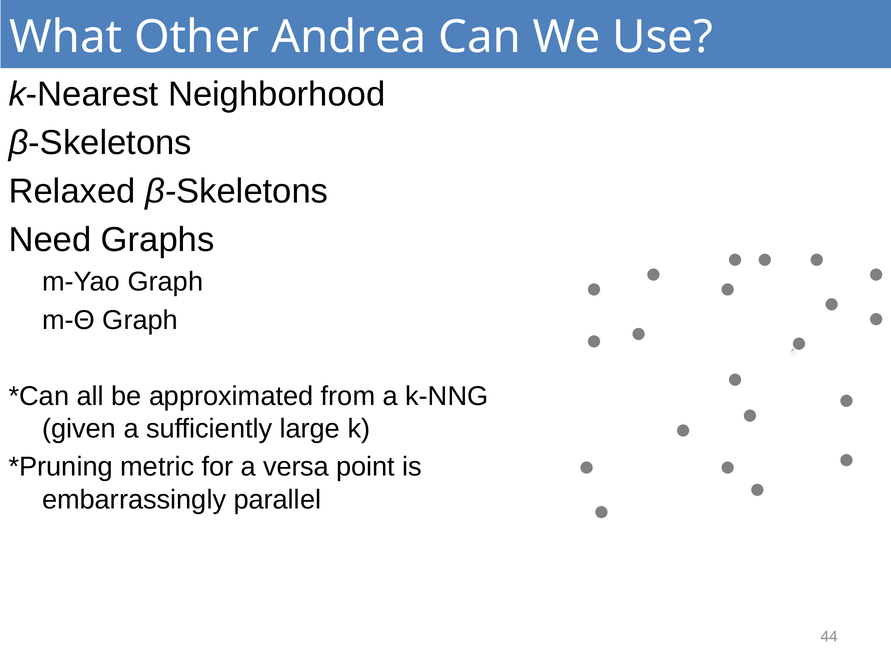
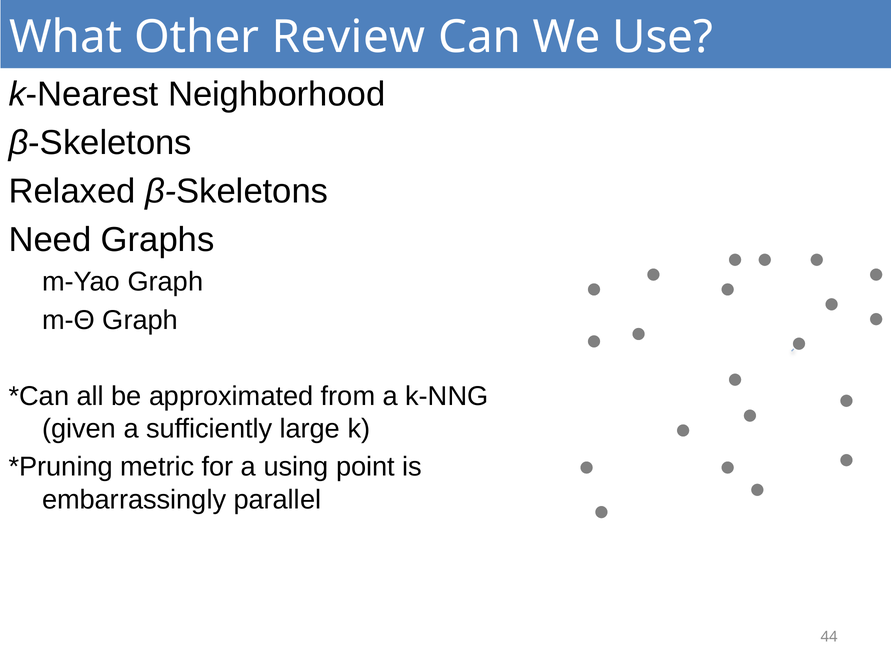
Andrea: Andrea -> Review (349, 37)
versa: versa -> using (296, 467)
